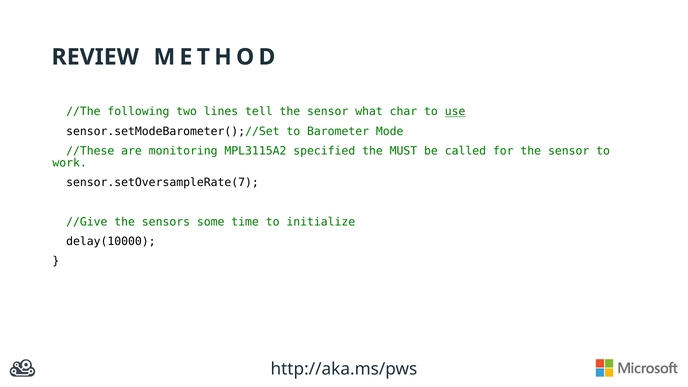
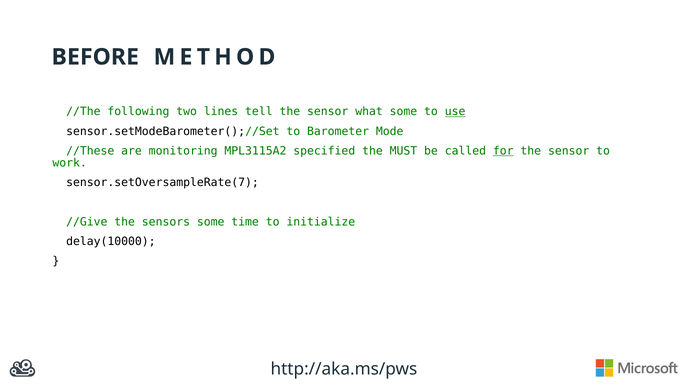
REVIEW: REVIEW -> BEFORE (95, 57)
what char: char -> some (403, 112)
for underline: none -> present (503, 151)
